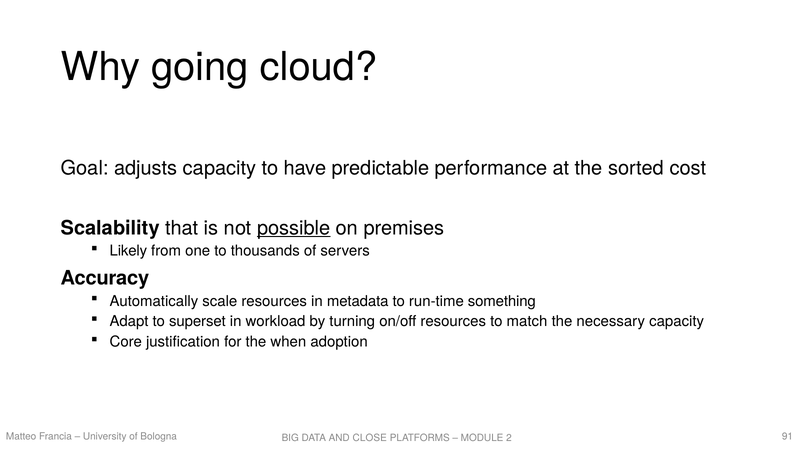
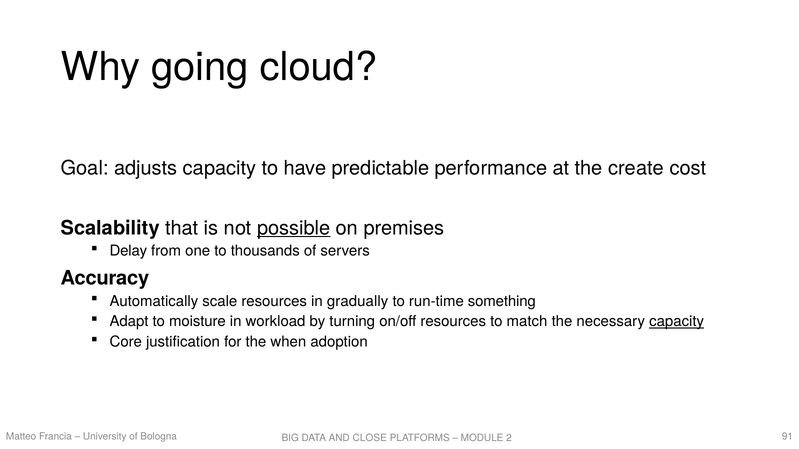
sorted: sorted -> create (636, 168)
Likely: Likely -> Delay (128, 251)
metadata: metadata -> gradually (358, 301)
superset: superset -> moisture (197, 322)
capacity underline: none -> present (677, 322)
